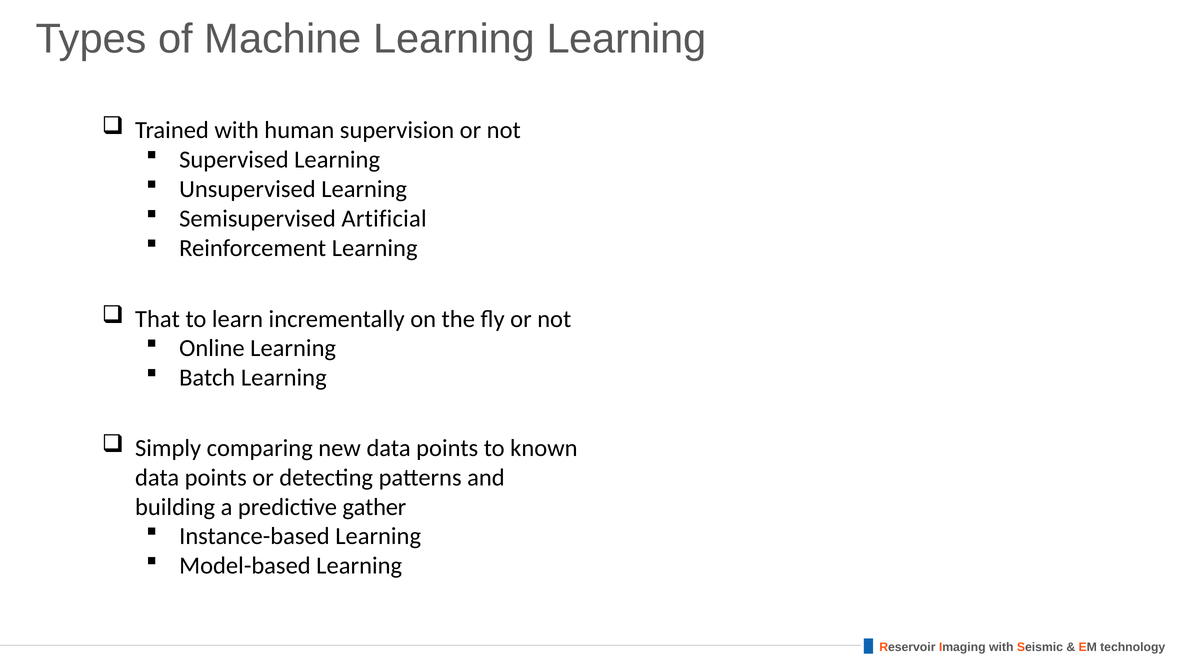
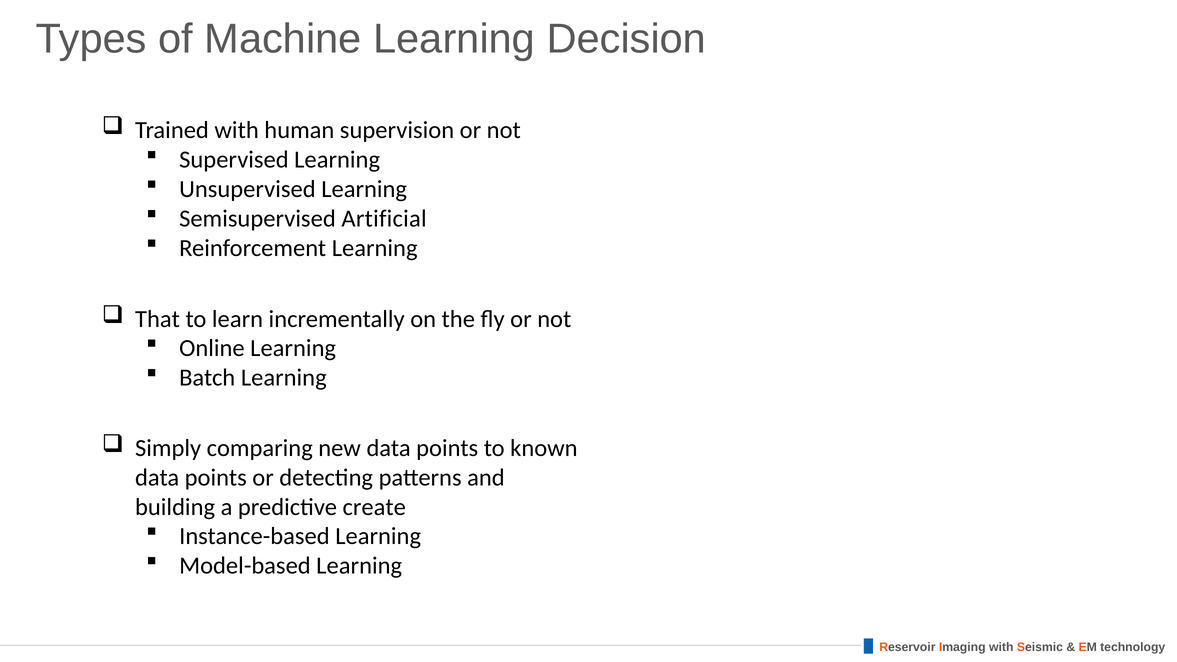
Learning Learning: Learning -> Decision (626, 39)
gather: gather -> create (374, 507)
